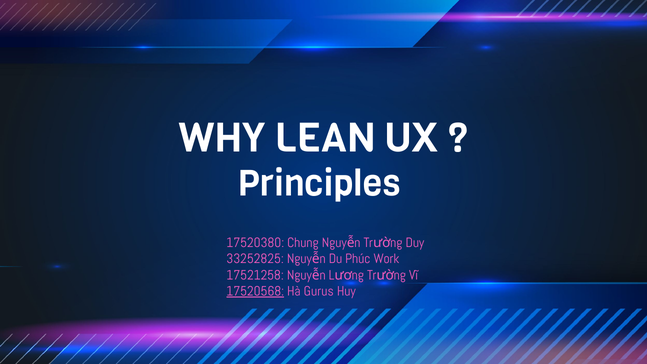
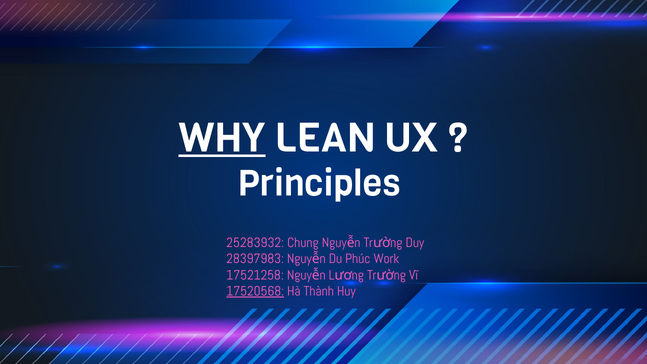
WHY underline: none -> present (222, 138)
17520380: 17520380 -> 25283932 (255, 243)
33252825: 33252825 -> 28397983 (255, 259)
Gurus: Gurus -> Thành (319, 291)
